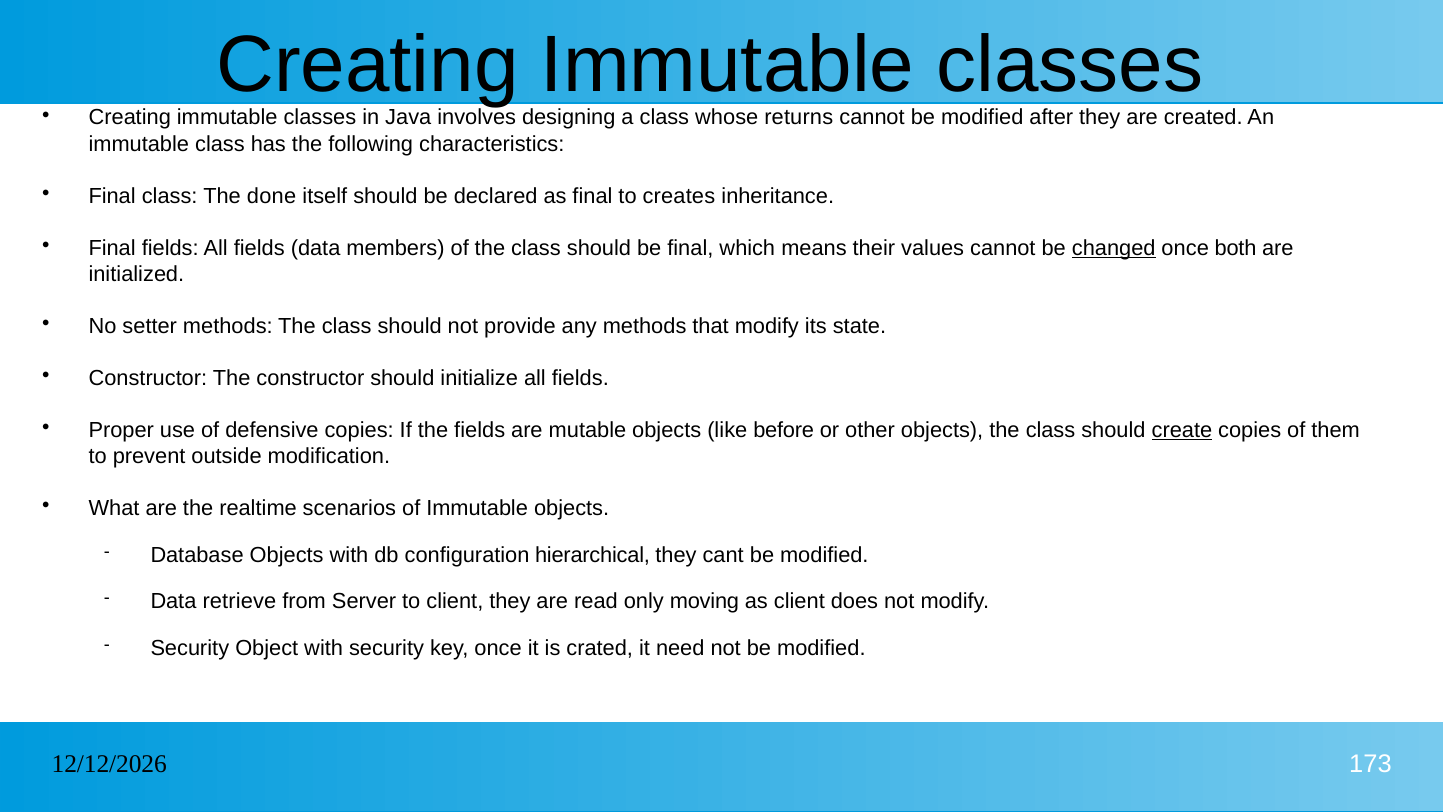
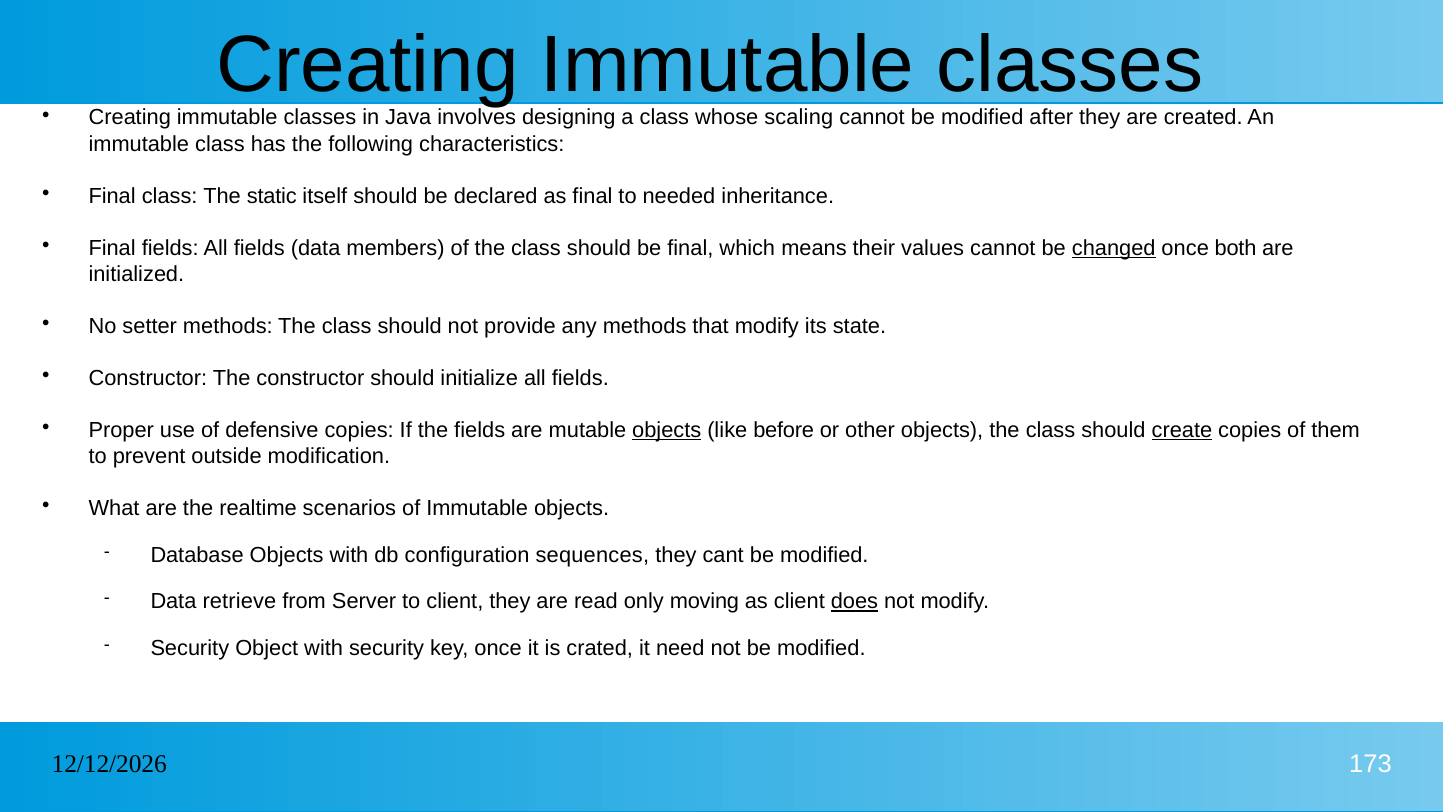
returns: returns -> scaling (799, 118)
done: done -> static (272, 196)
creates: creates -> needed (679, 196)
objects underline: none -> present (667, 430)
hierarchical: hierarchical -> sequences (592, 555)
does underline: none -> present (854, 602)
